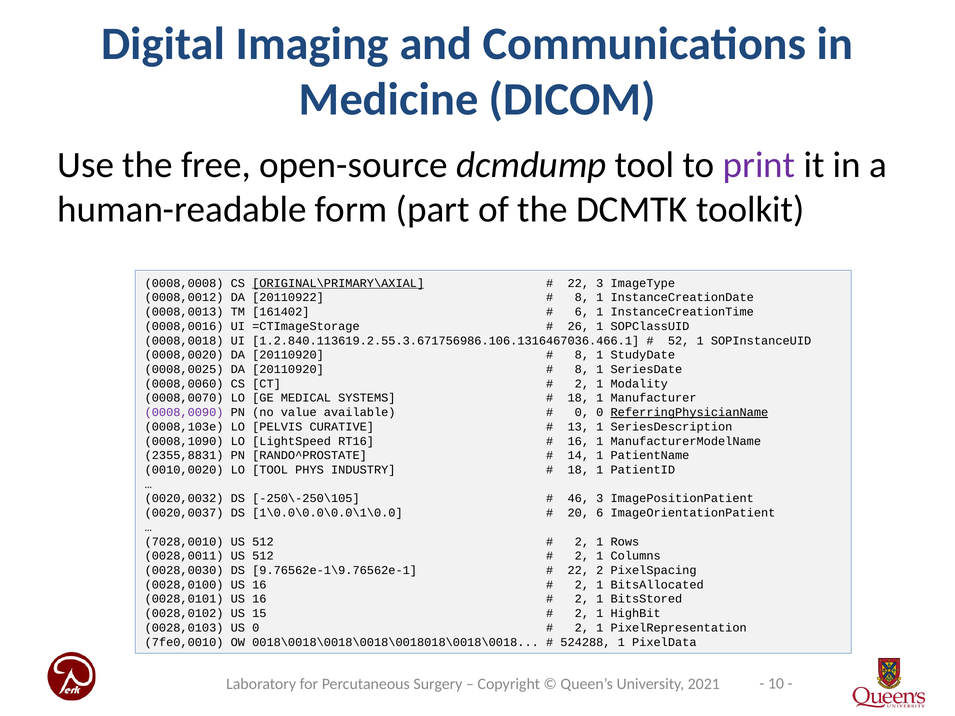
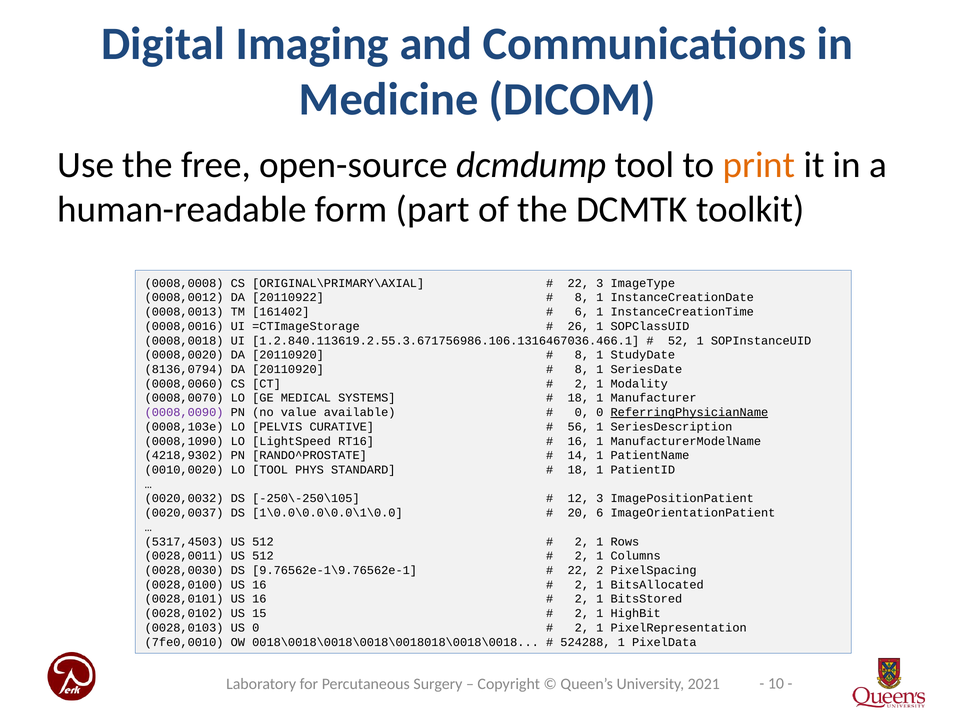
print colour: purple -> orange (759, 165)
ORIGINAL\PRIMARY\AXIAL underline: present -> none (338, 283)
0008,0025: 0008,0025 -> 8136,0794 (184, 369)
13: 13 -> 56 (578, 427)
2355,8831: 2355,8831 -> 4218,9302 (184, 456)
INDUSTRY: INDUSTRY -> STANDARD (363, 470)
46: 46 -> 12 (578, 499)
7028,0010: 7028,0010 -> 5317,4503 (184, 542)
